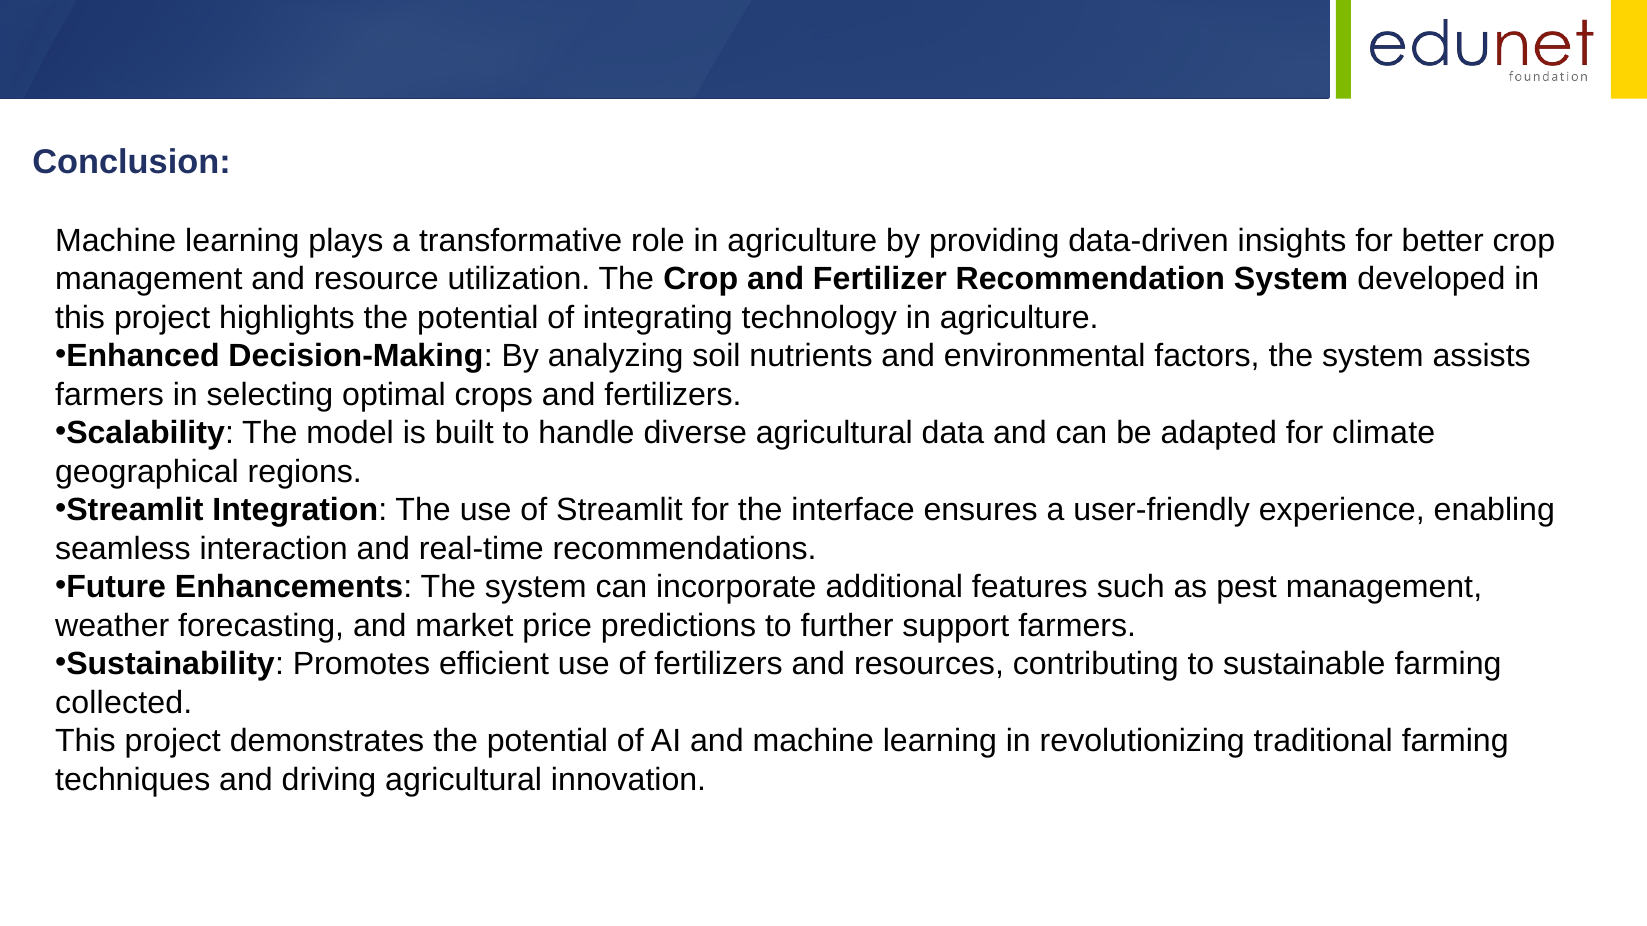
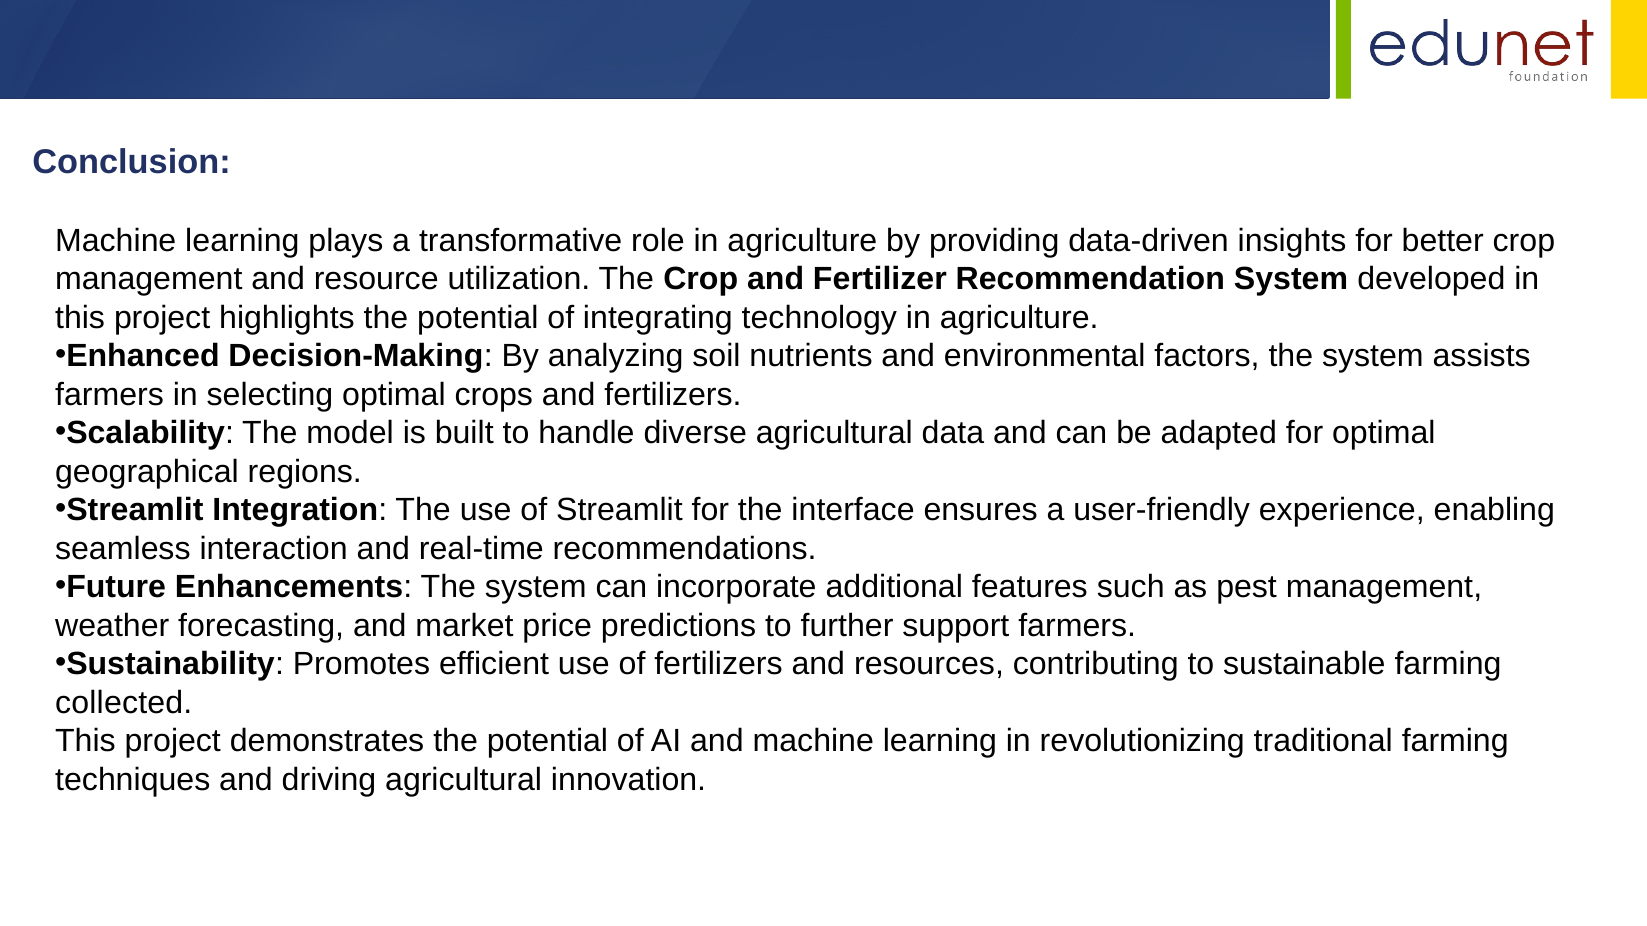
for climate: climate -> optimal (1384, 433)
